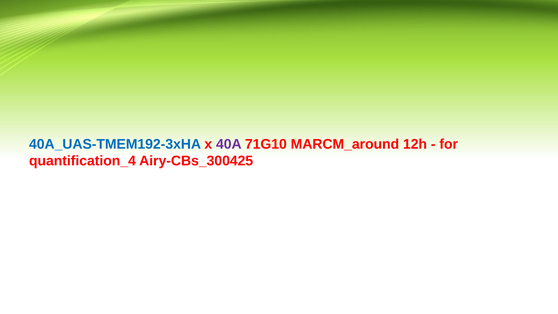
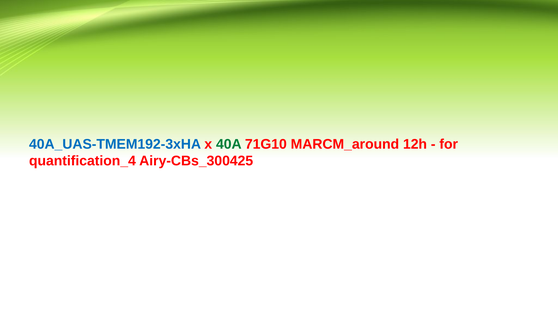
40A colour: purple -> green (229, 144)
